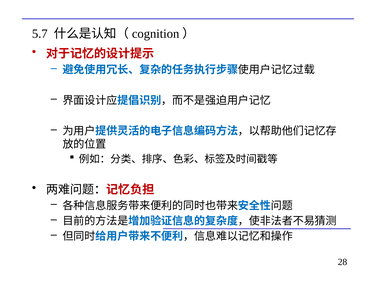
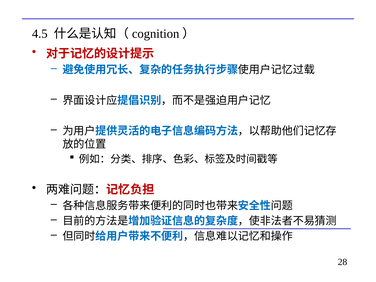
5.7: 5.7 -> 4.5 (40, 34)
